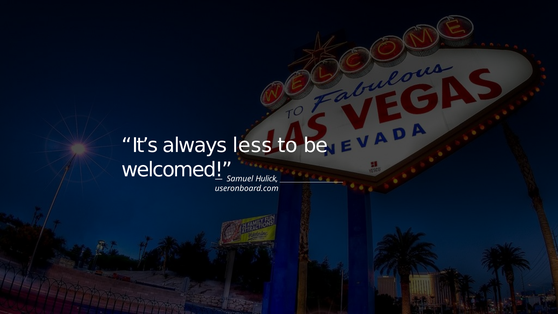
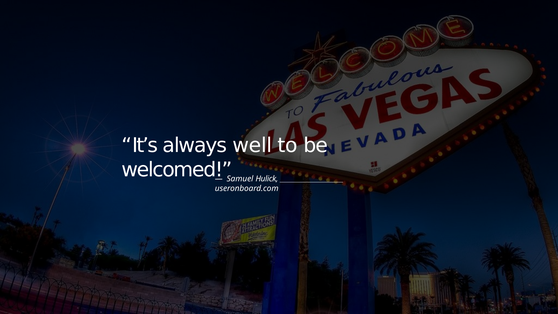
less: less -> well (252, 145)
